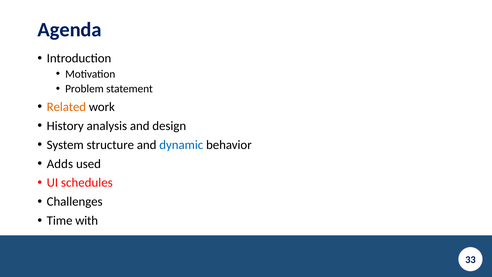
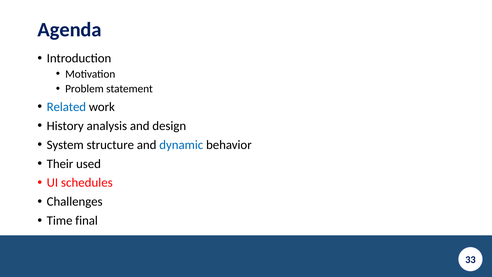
Related colour: orange -> blue (66, 107)
Adds: Adds -> Their (60, 164)
with: with -> final (87, 221)
